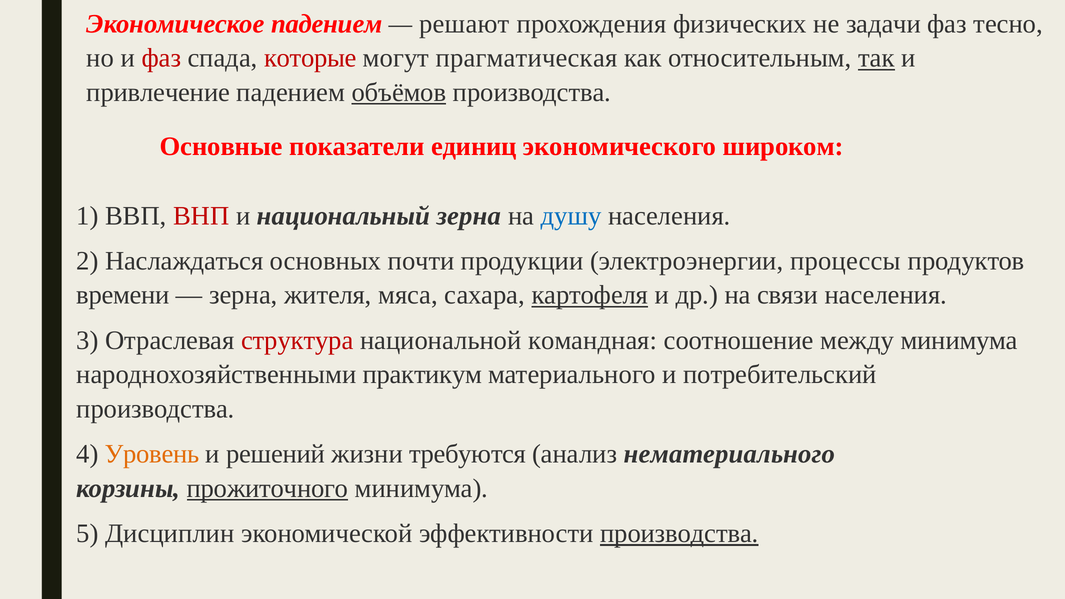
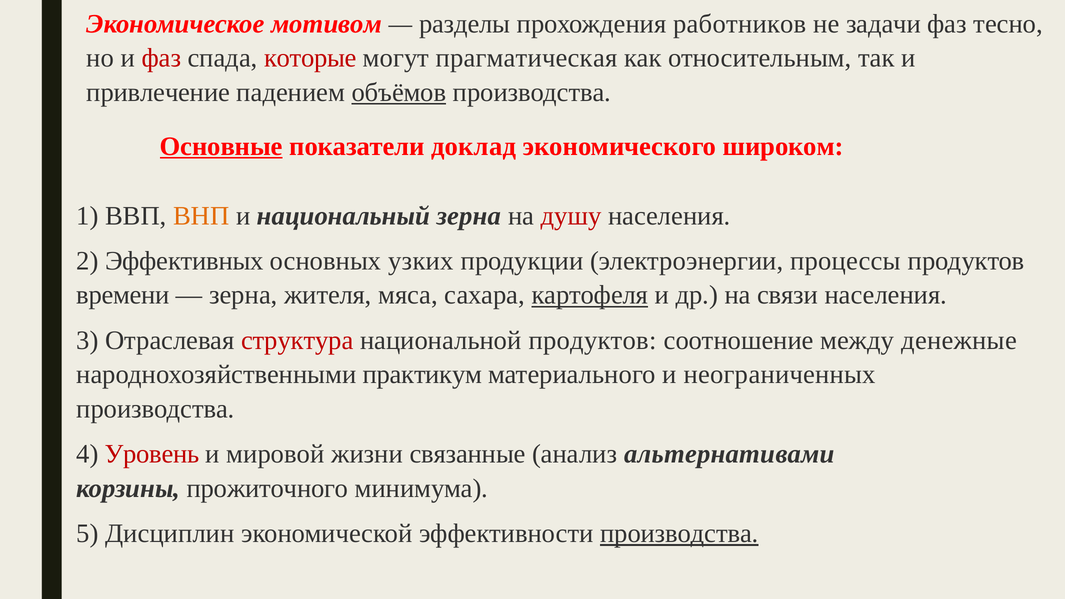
Экономическое падением: падением -> мотивом (327, 24)
решают: решают -> разделы (465, 24)
физических: физических -> работников (740, 24)
так underline: present -> none (876, 58)
Основные underline: none -> present (221, 146)
единиц: единиц -> доклад (474, 146)
ВНП colour: red -> orange (201, 216)
душу colour: blue -> red (571, 216)
Наслаждаться: Наслаждаться -> Эффективных (184, 261)
почти: почти -> узких (421, 261)
национальной командная: командная -> продуктов (593, 341)
между минимума: минимума -> денежные (959, 341)
потребительский: потребительский -> неограниченных (780, 375)
Уровень colour: orange -> red (152, 454)
решений: решений -> мировой (275, 454)
требуются: требуются -> связанные (468, 454)
нематериального: нематериального -> альтернативами (729, 454)
прожиточного underline: present -> none (268, 488)
